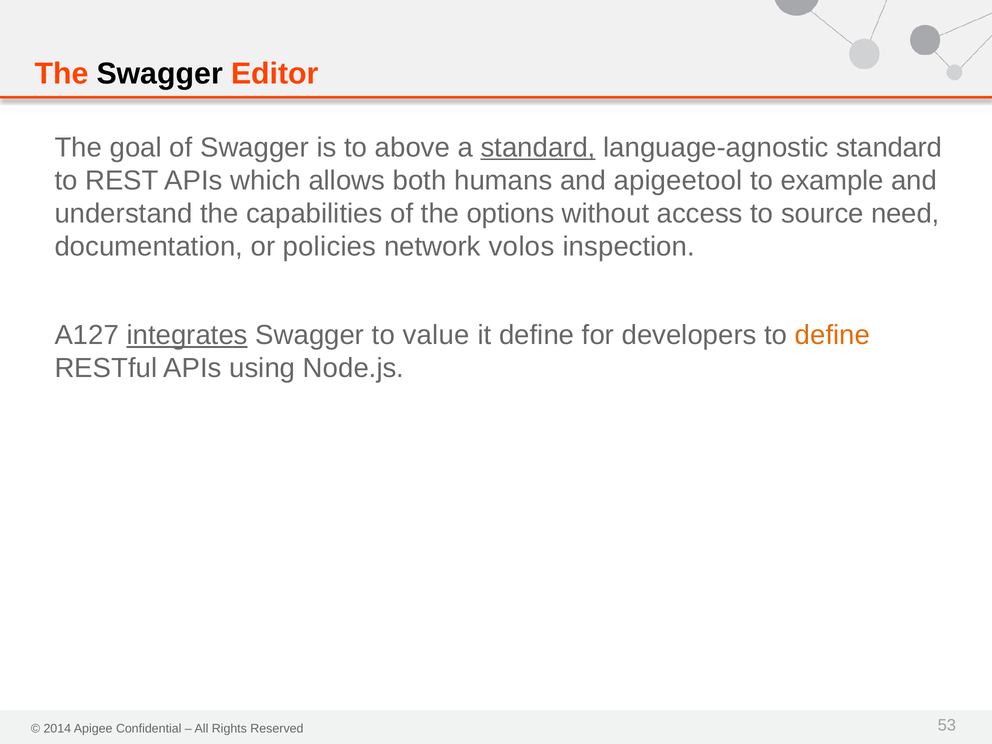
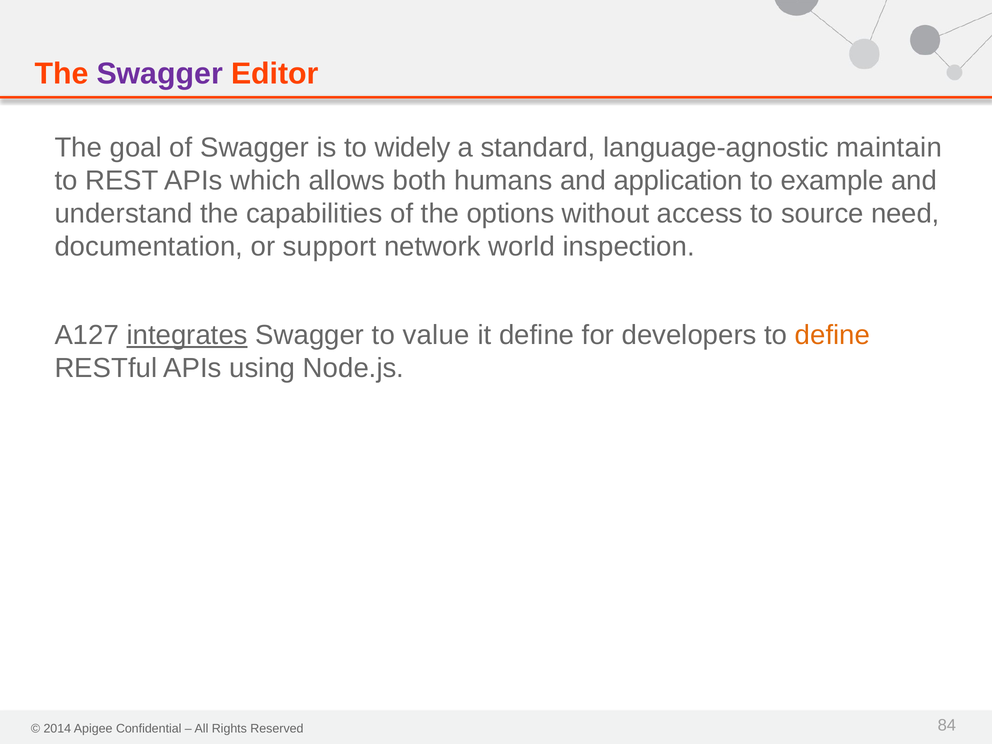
Swagger colour: black -> purple (160, 73)
above: above -> widely (413, 147)
standard underline: present -> none (538, 147)
language-agnostic standard: standard -> maintain (889, 147)
apigeetool: apigeetool -> application (678, 181)
policies: policies -> support (330, 247)
volos: volos -> world (522, 247)
53: 53 -> 84 (947, 725)
